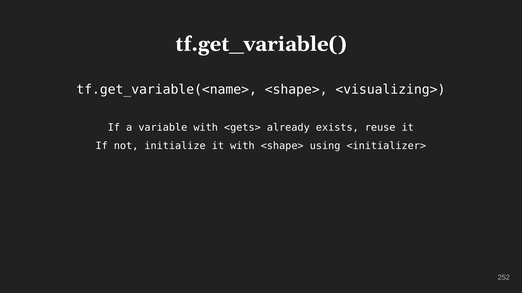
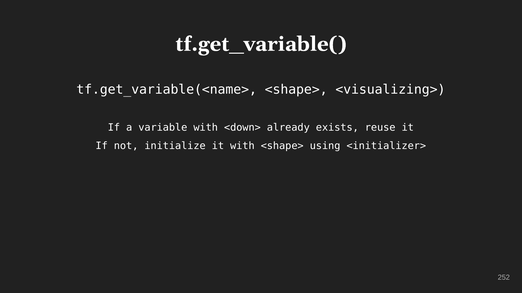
<gets>: <gets> -> <down> (242, 128)
